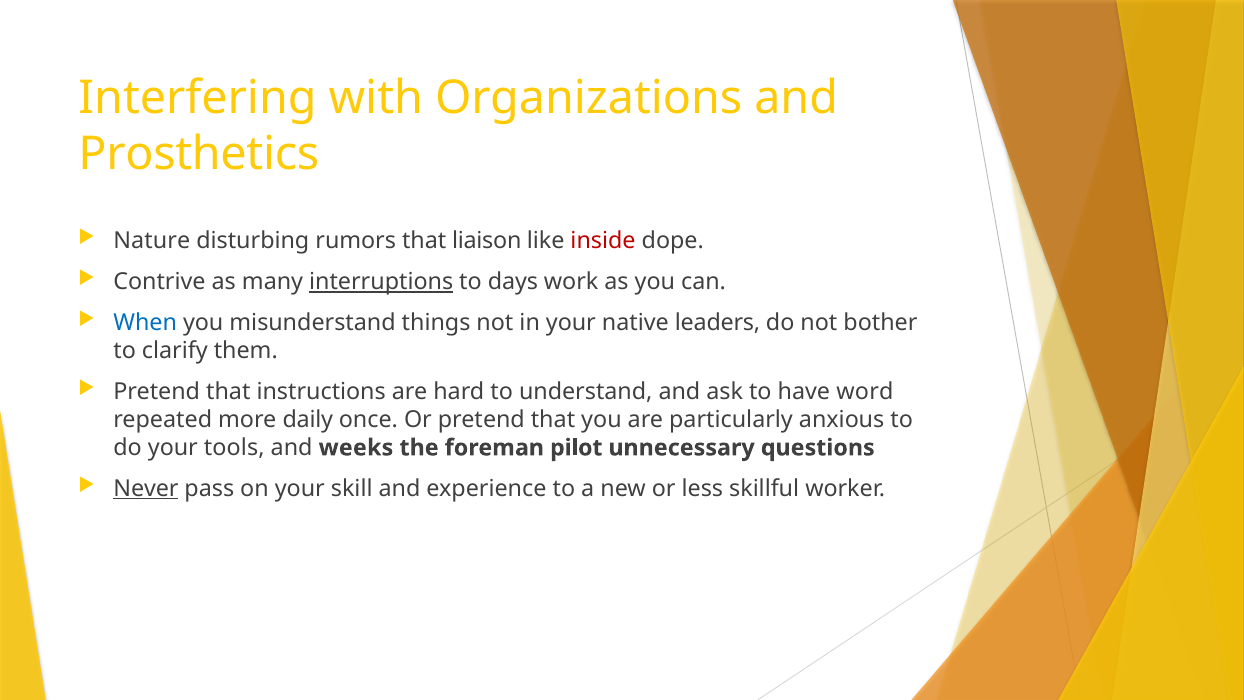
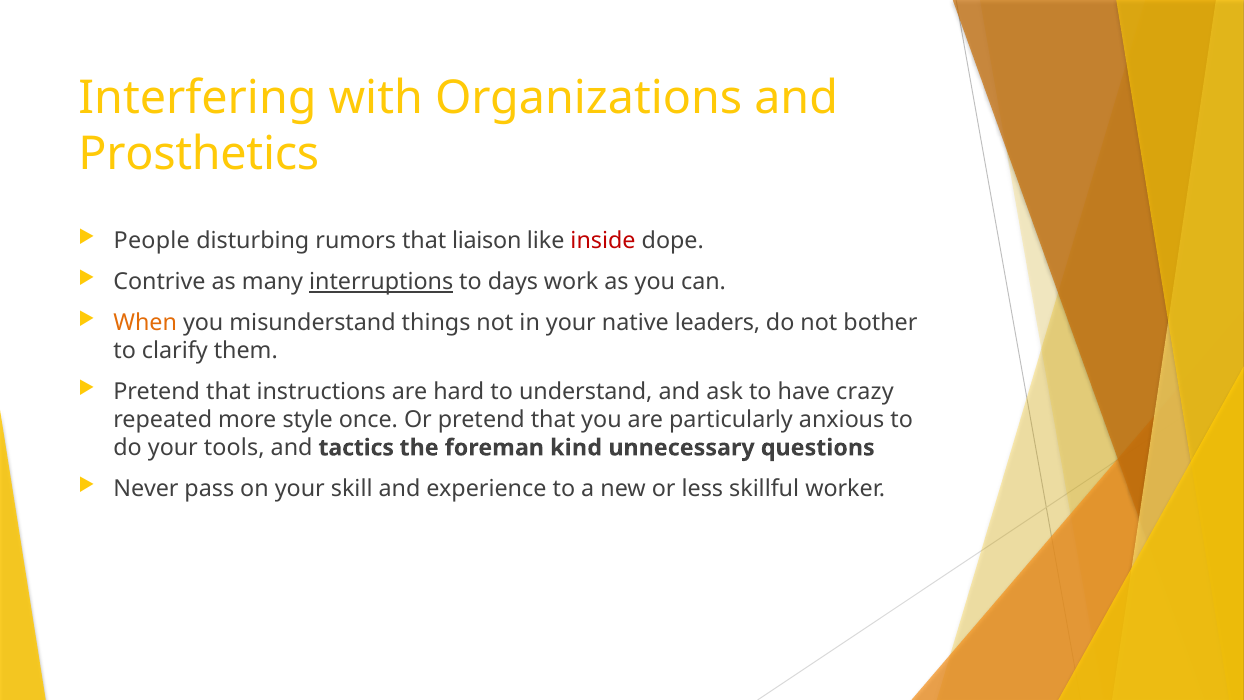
Nature: Nature -> People (152, 241)
When colour: blue -> orange (145, 323)
word: word -> crazy (865, 392)
daily: daily -> style (308, 420)
weeks: weeks -> tactics (356, 448)
pilot: pilot -> kind (576, 448)
Never underline: present -> none (146, 489)
